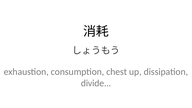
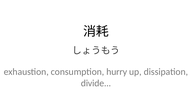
chest: chest -> hurry (117, 72)
